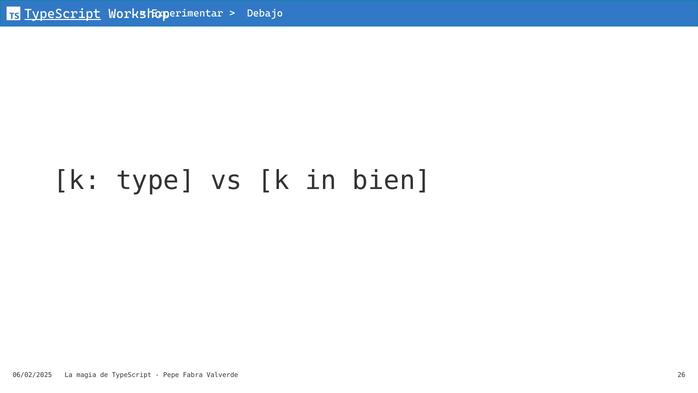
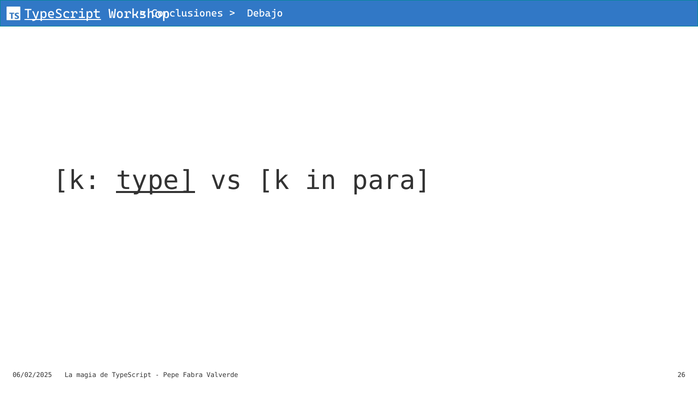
Experimentar: Experimentar -> Conclusiones (187, 14)
type underline: none -> present (156, 181)
bien: bien -> para (392, 181)
